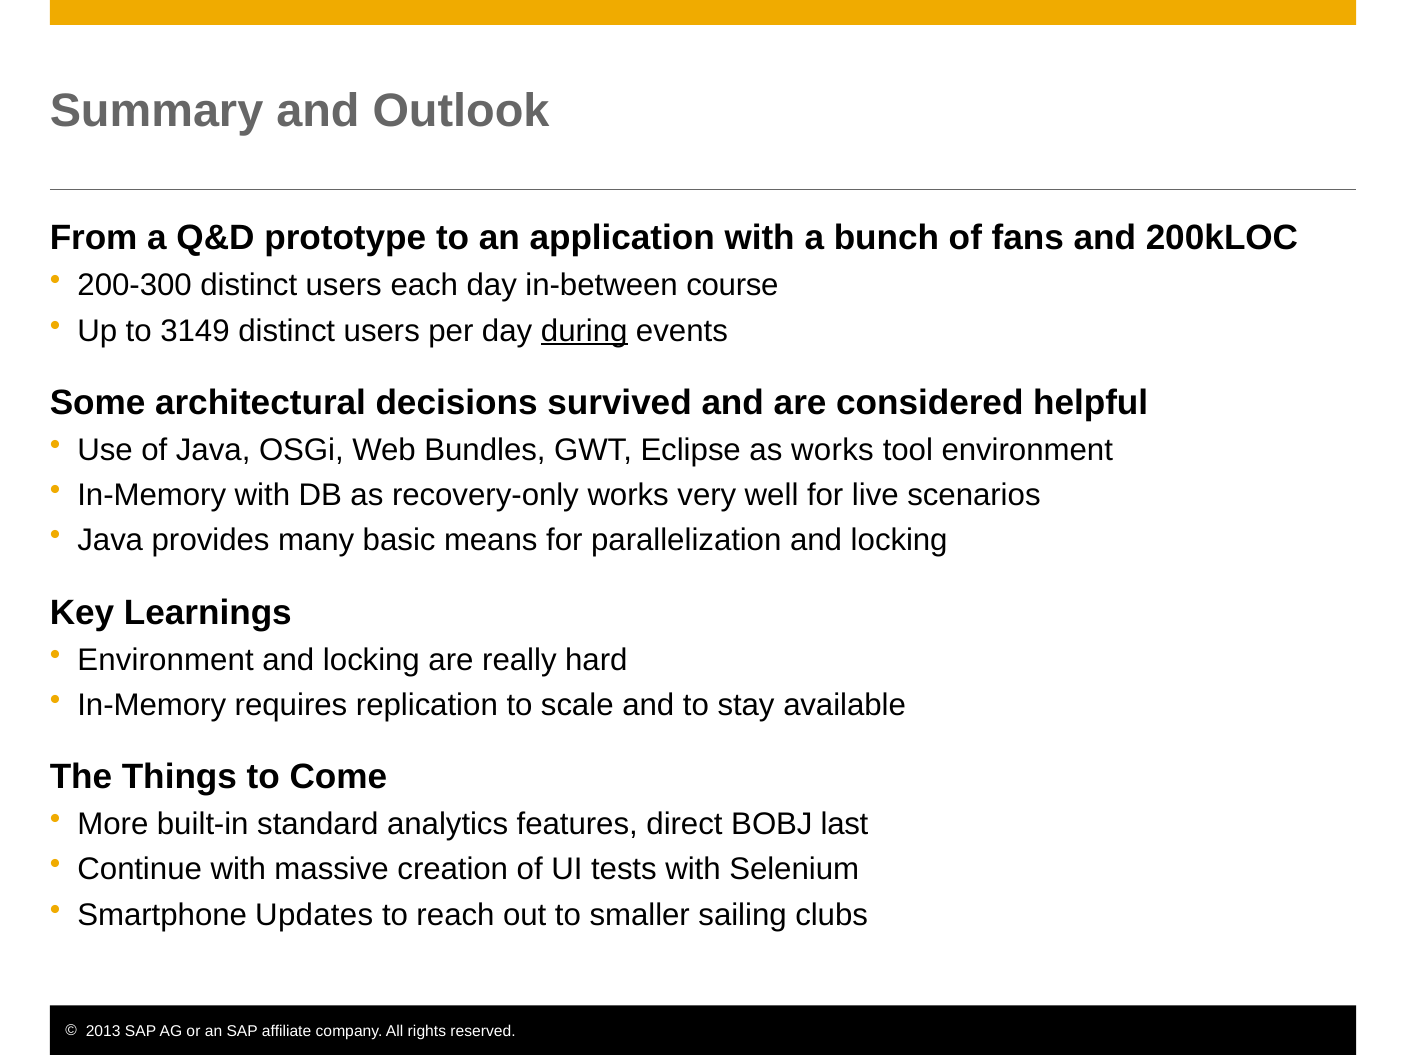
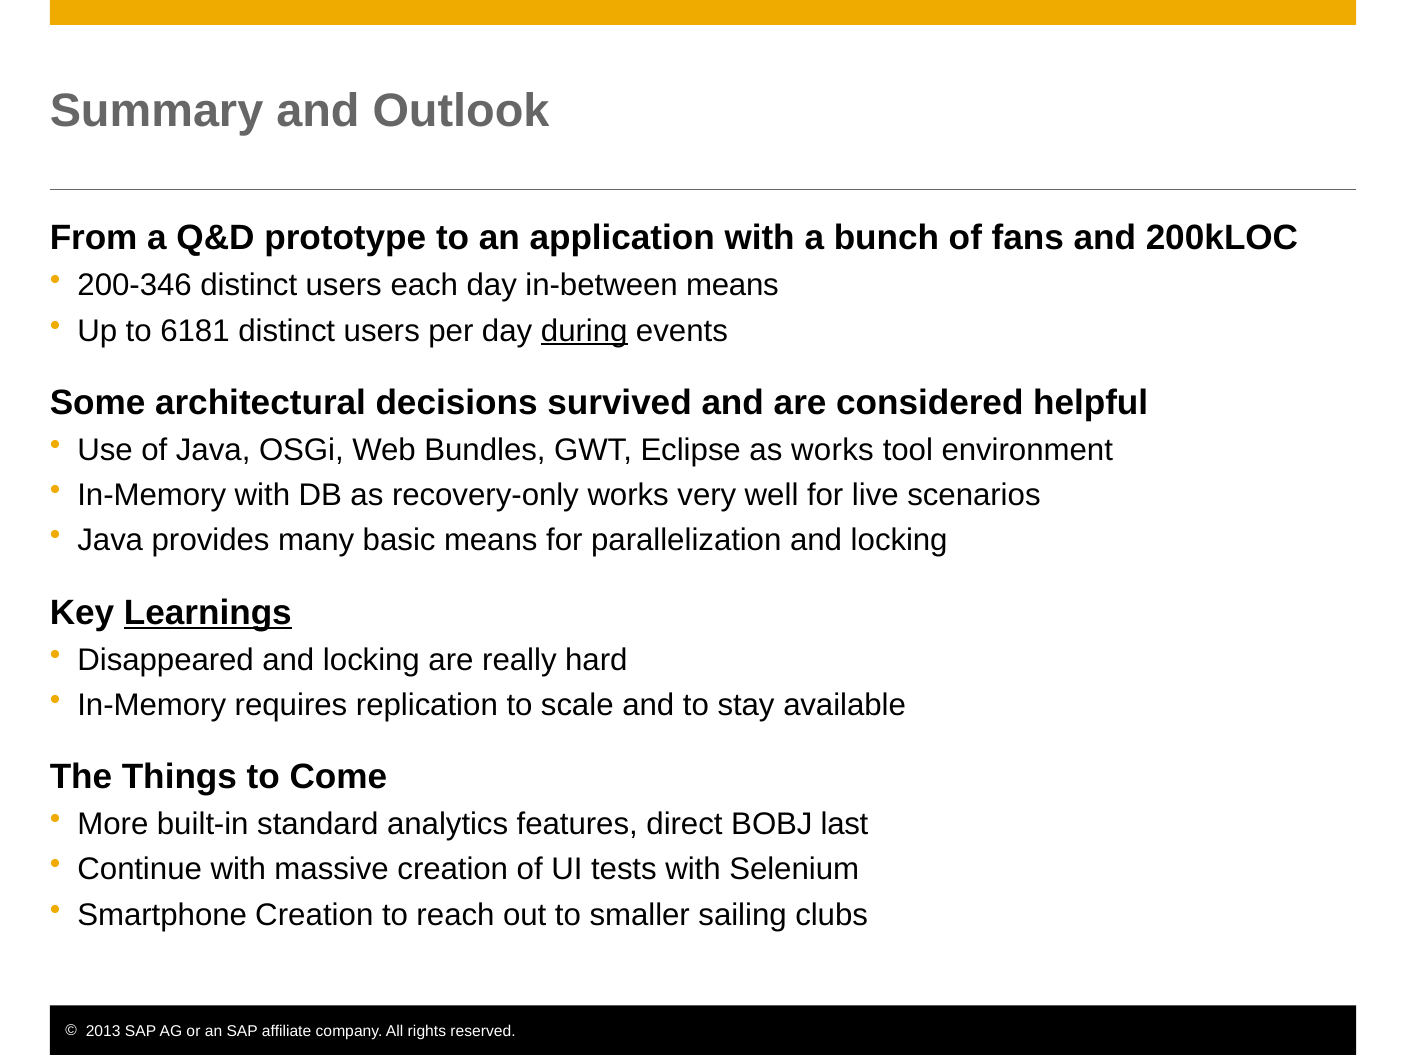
200-300: 200-300 -> 200-346 (135, 285)
in-between course: course -> means (732, 285)
3149: 3149 -> 6181 (195, 331)
Learnings underline: none -> present (208, 612)
Environment: Environment -> Disappeared (166, 660)
Smartphone Updates: Updates -> Creation (314, 915)
